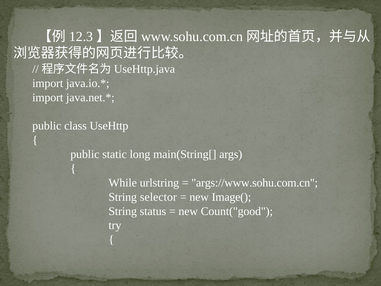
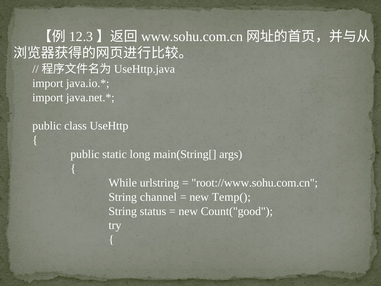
args://www.sohu.com.cn: args://www.sohu.com.cn -> root://www.sohu.com.cn (255, 183)
selector: selector -> channel (158, 197)
Image(: Image( -> Temp( (231, 197)
